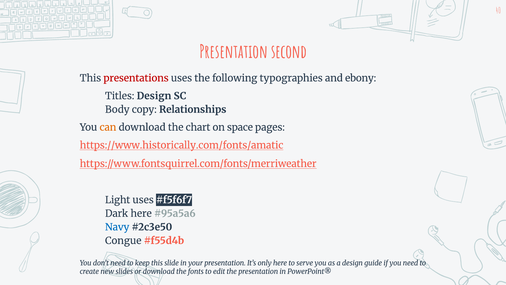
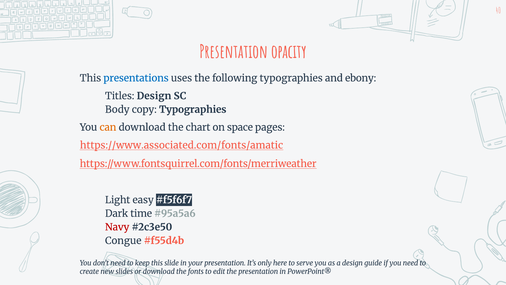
second: second -> opacity (289, 52)
presentations colour: red -> blue (136, 78)
copy Relationships: Relationships -> Typographies (193, 109)
https://www.historically.com/fonts/amatic: https://www.historically.com/fonts/amatic -> https://www.associated.com/fonts/amatic (181, 145)
Light uses: uses -> easy (143, 200)
Dark here: here -> time (141, 213)
Navy colour: blue -> red (117, 227)
